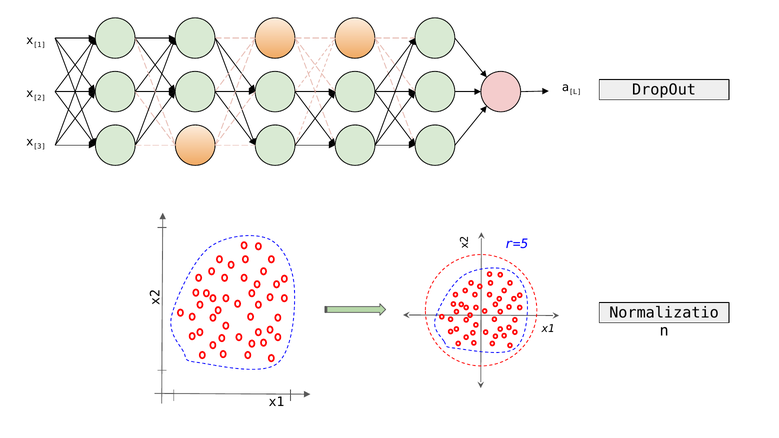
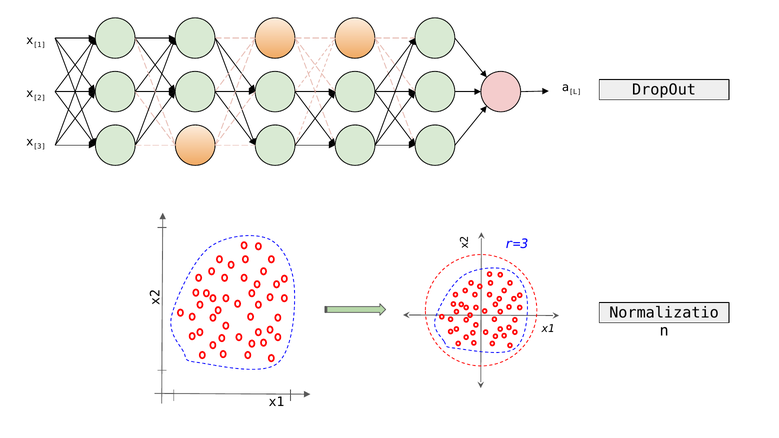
r=5: r=5 -> r=3 (517, 244)
